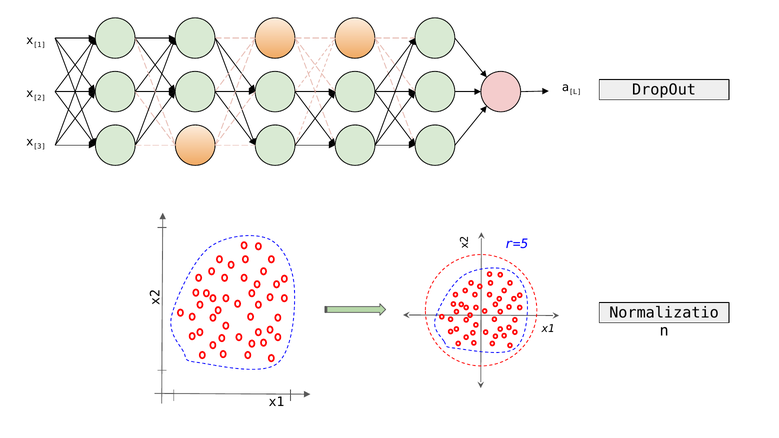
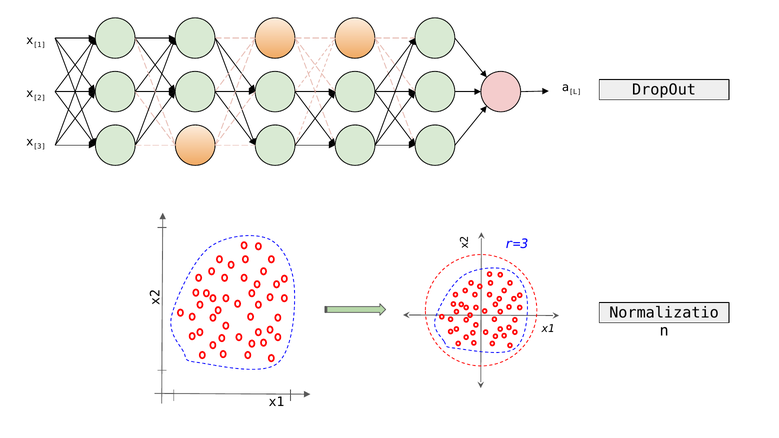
r=5: r=5 -> r=3 (517, 244)
